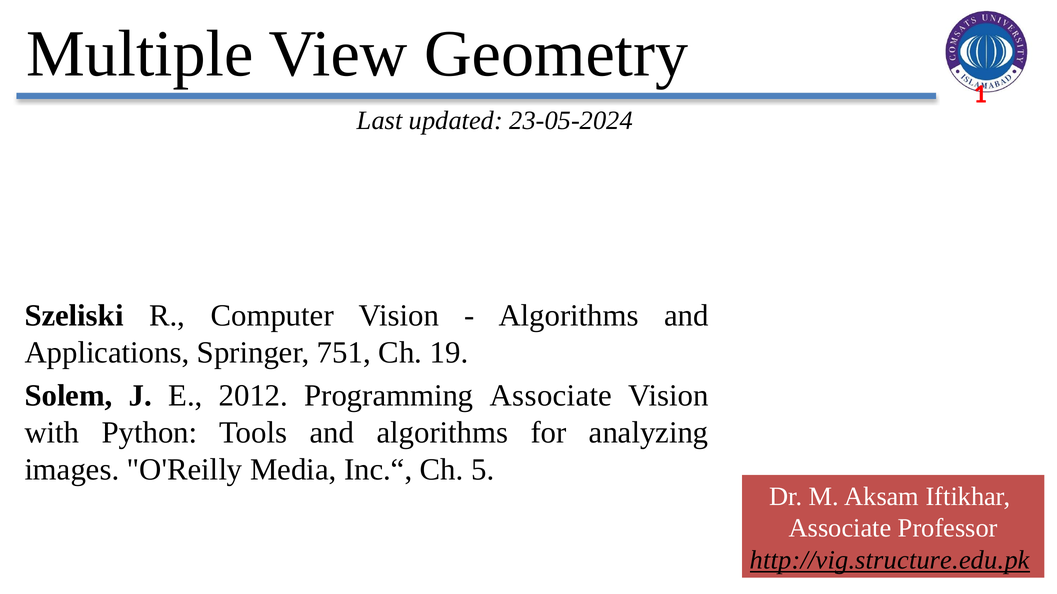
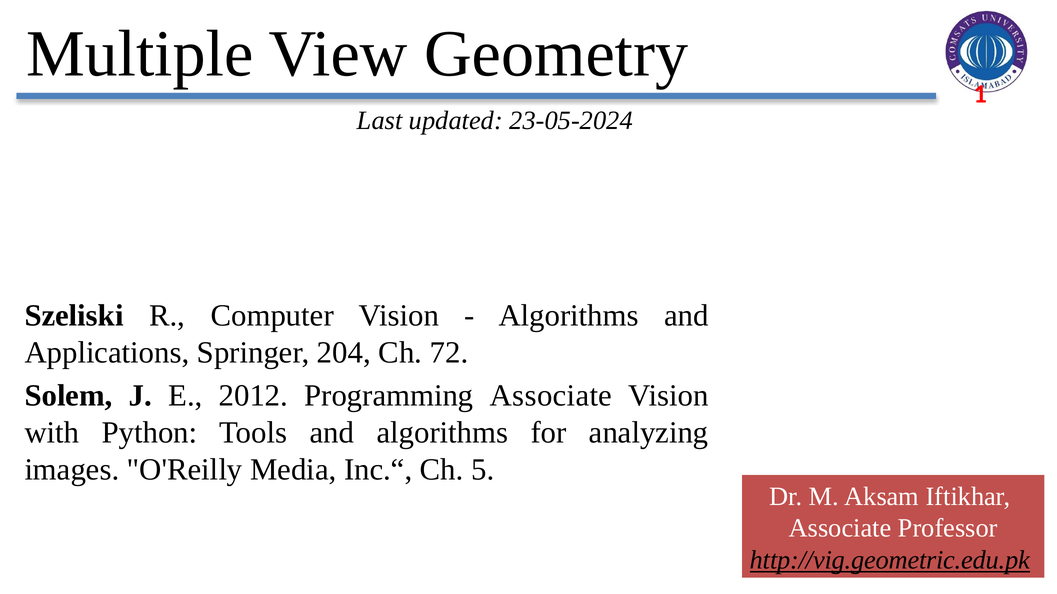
751: 751 -> 204 (344, 353)
19: 19 -> 72 (449, 353)
http://vig.structure.edu.pk: http://vig.structure.edu.pk -> http://vig.geometric.edu.pk (890, 560)
